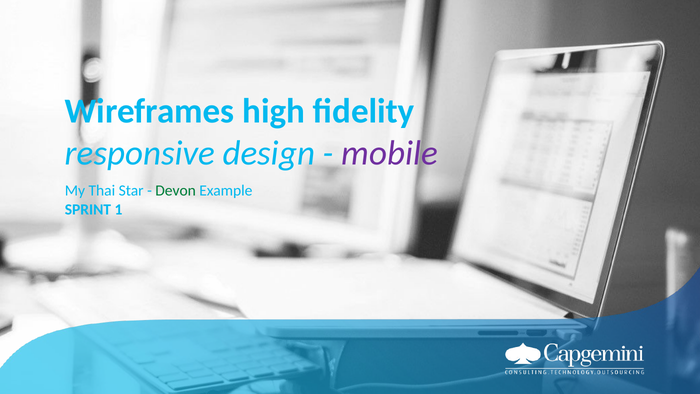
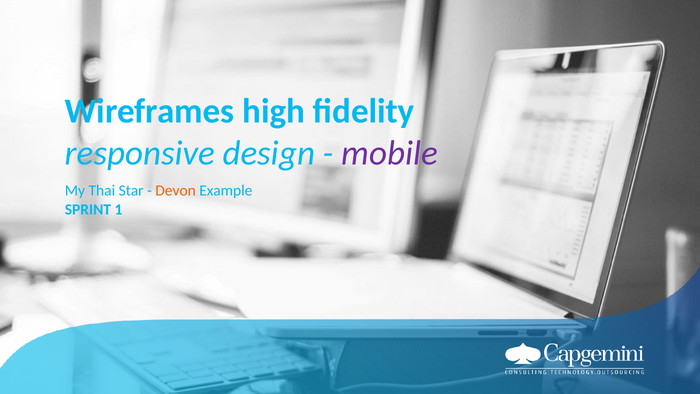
Devon colour: green -> orange (176, 191)
